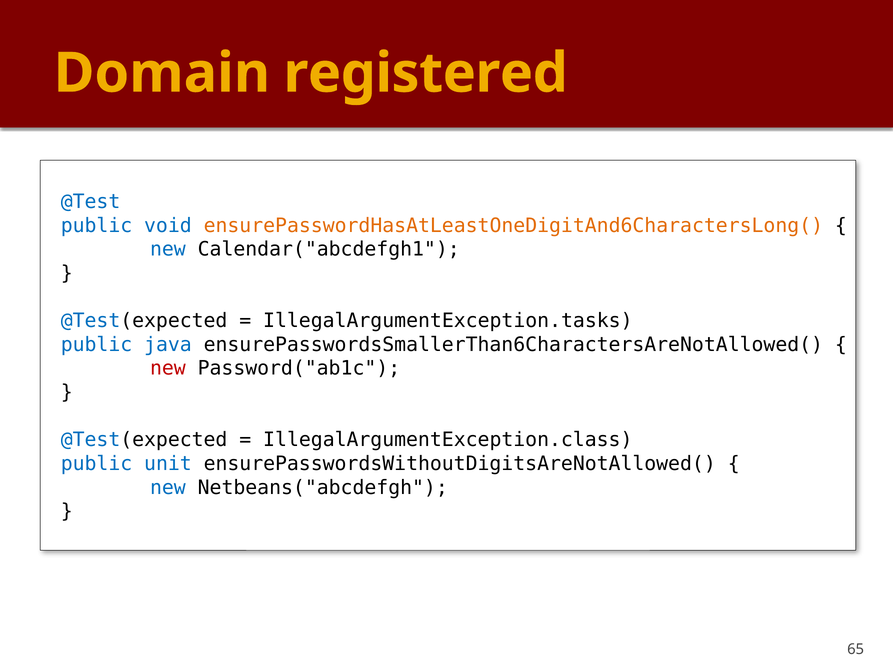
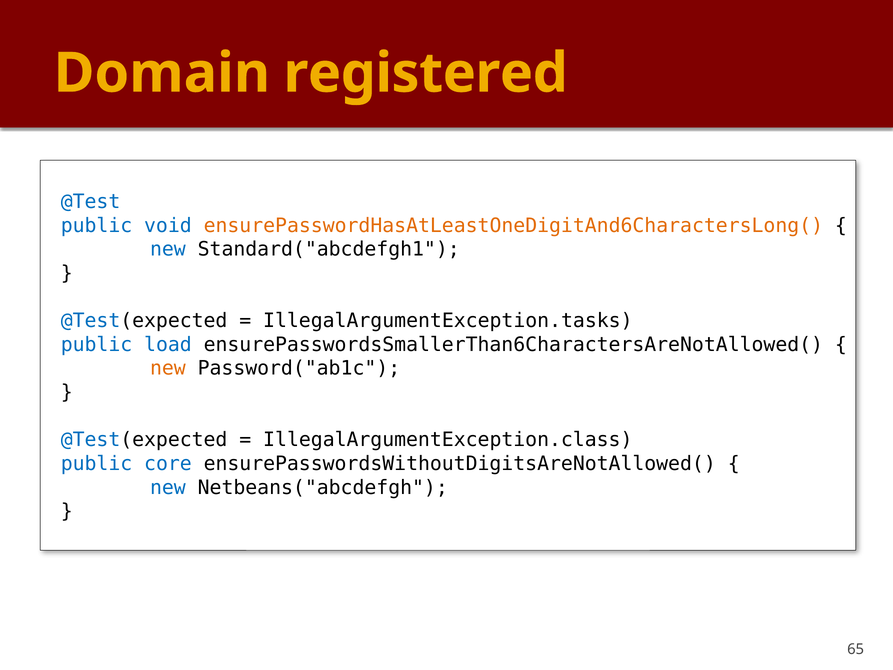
Calendar("abcdefgh1: Calendar("abcdefgh1 -> Standard("abcdefgh1 (329, 249)
java: java -> load (168, 345)
new colour: red -> orange (168, 368)
unit: unit -> core (168, 464)
